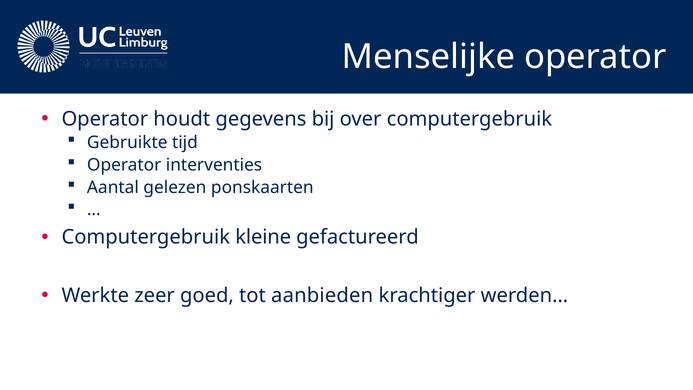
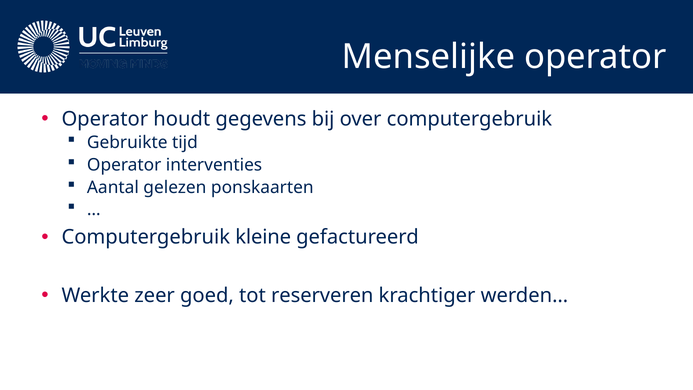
aanbieden: aanbieden -> reserveren (322, 295)
